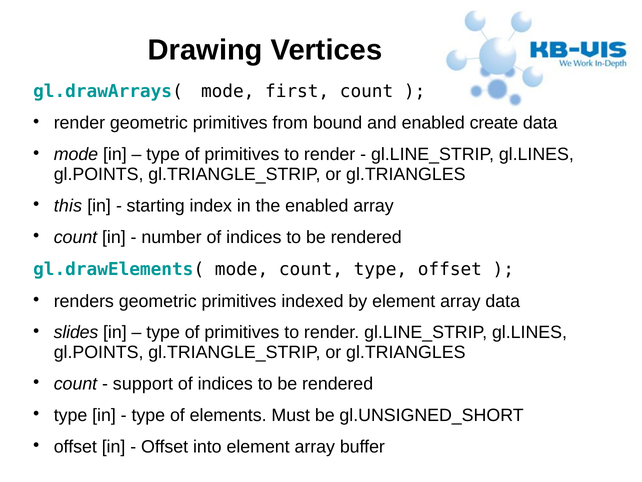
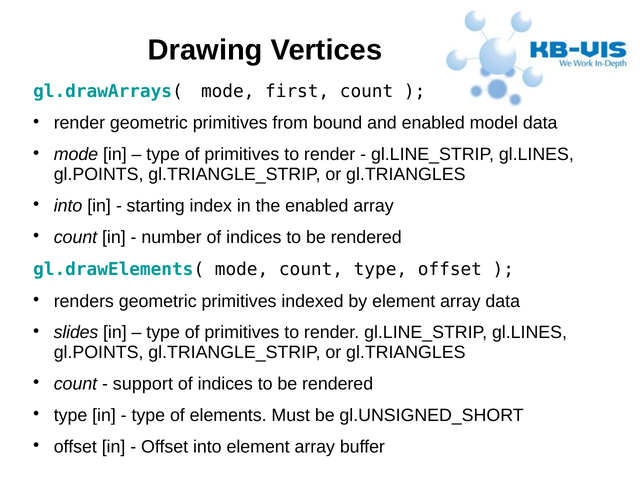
create: create -> model (494, 123)
this: this -> into (68, 206)
